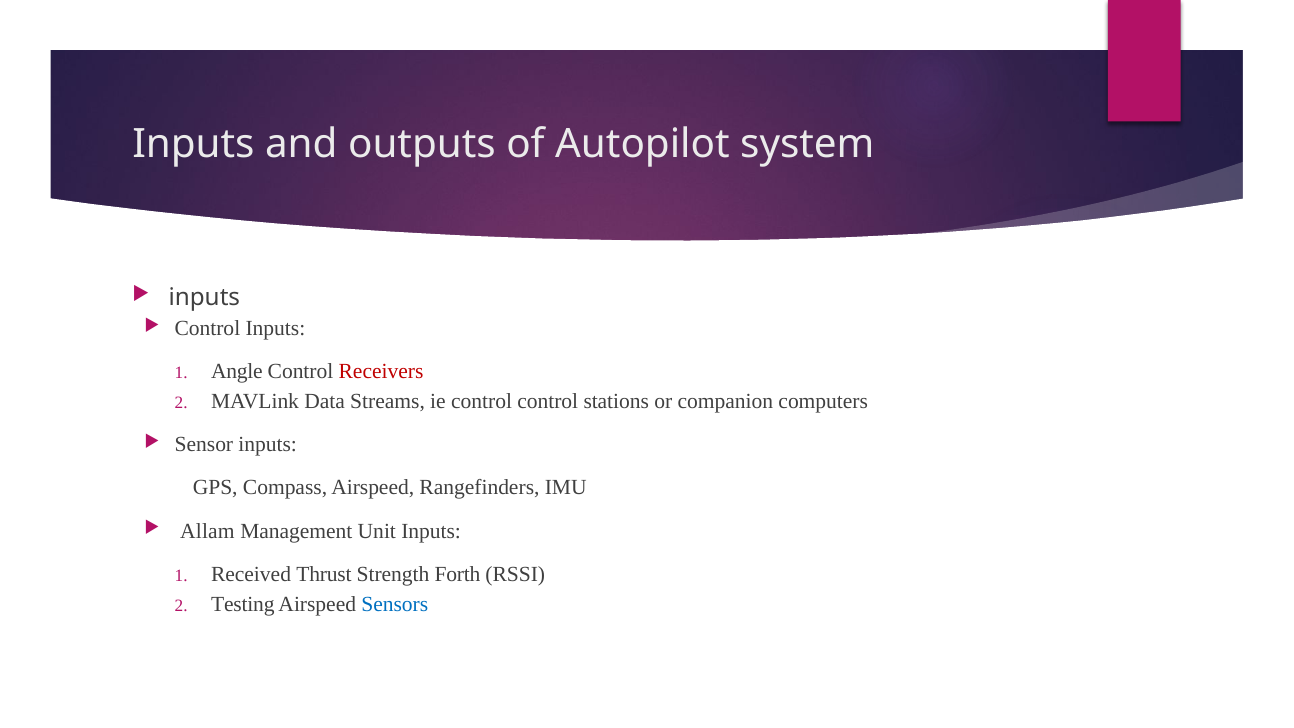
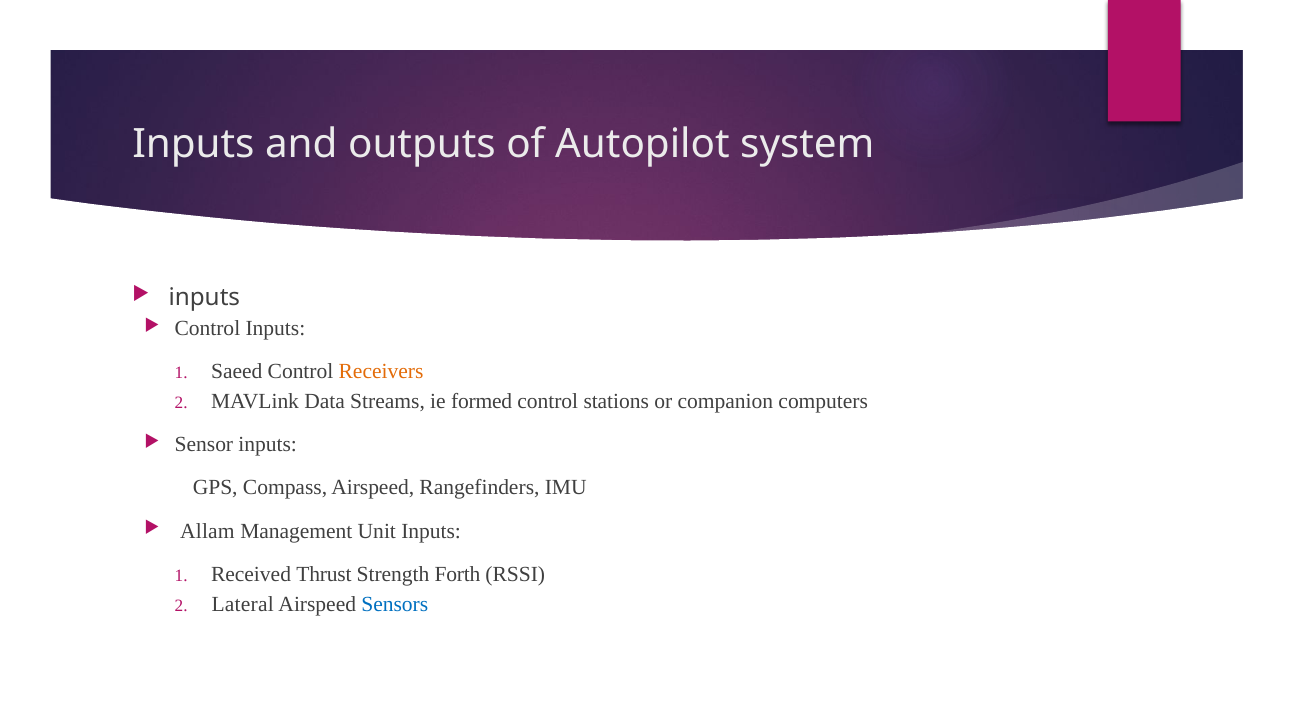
Angle: Angle -> Saeed (237, 372)
Receivers colour: red -> orange (381, 372)
ie control: control -> formed (482, 401)
Testing: Testing -> Lateral (243, 604)
